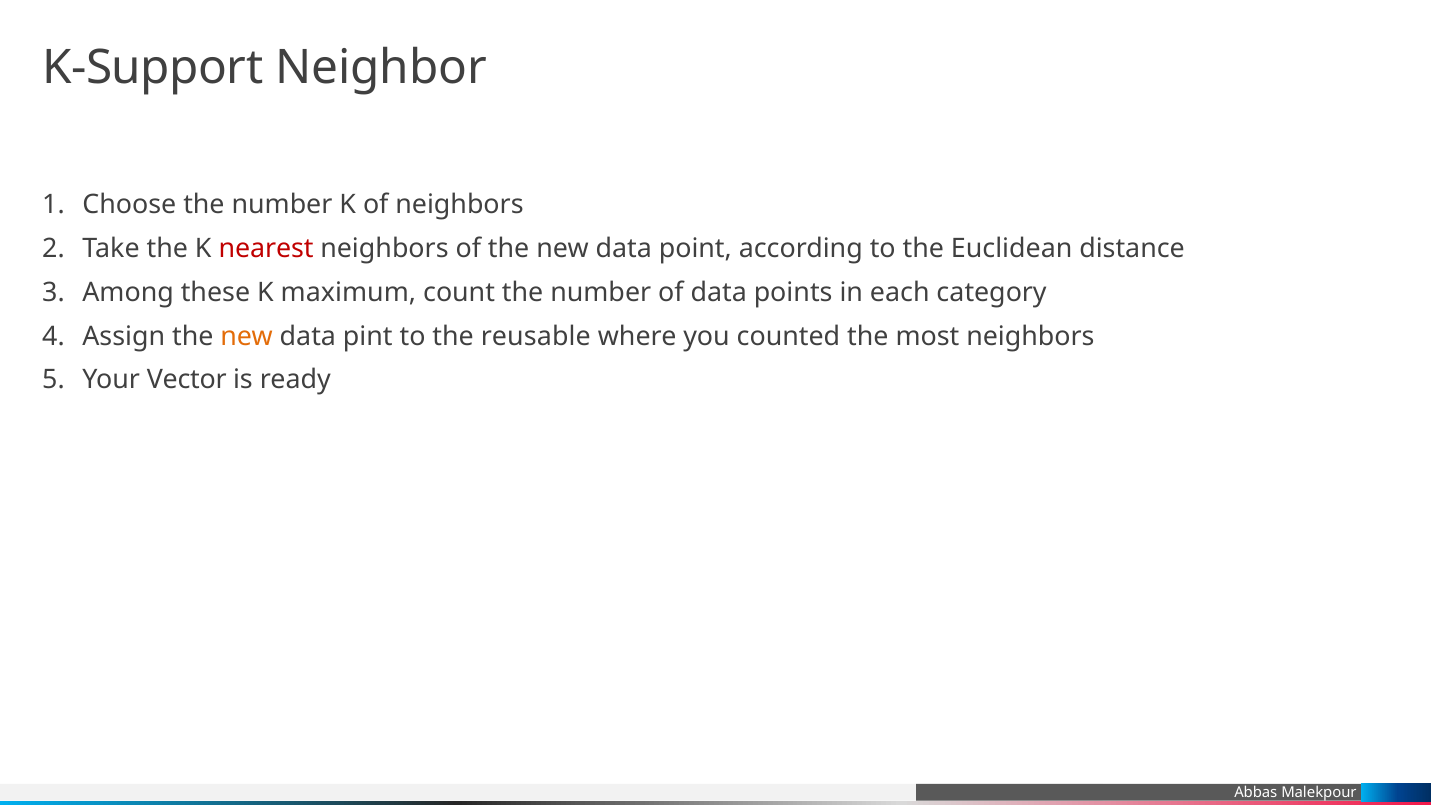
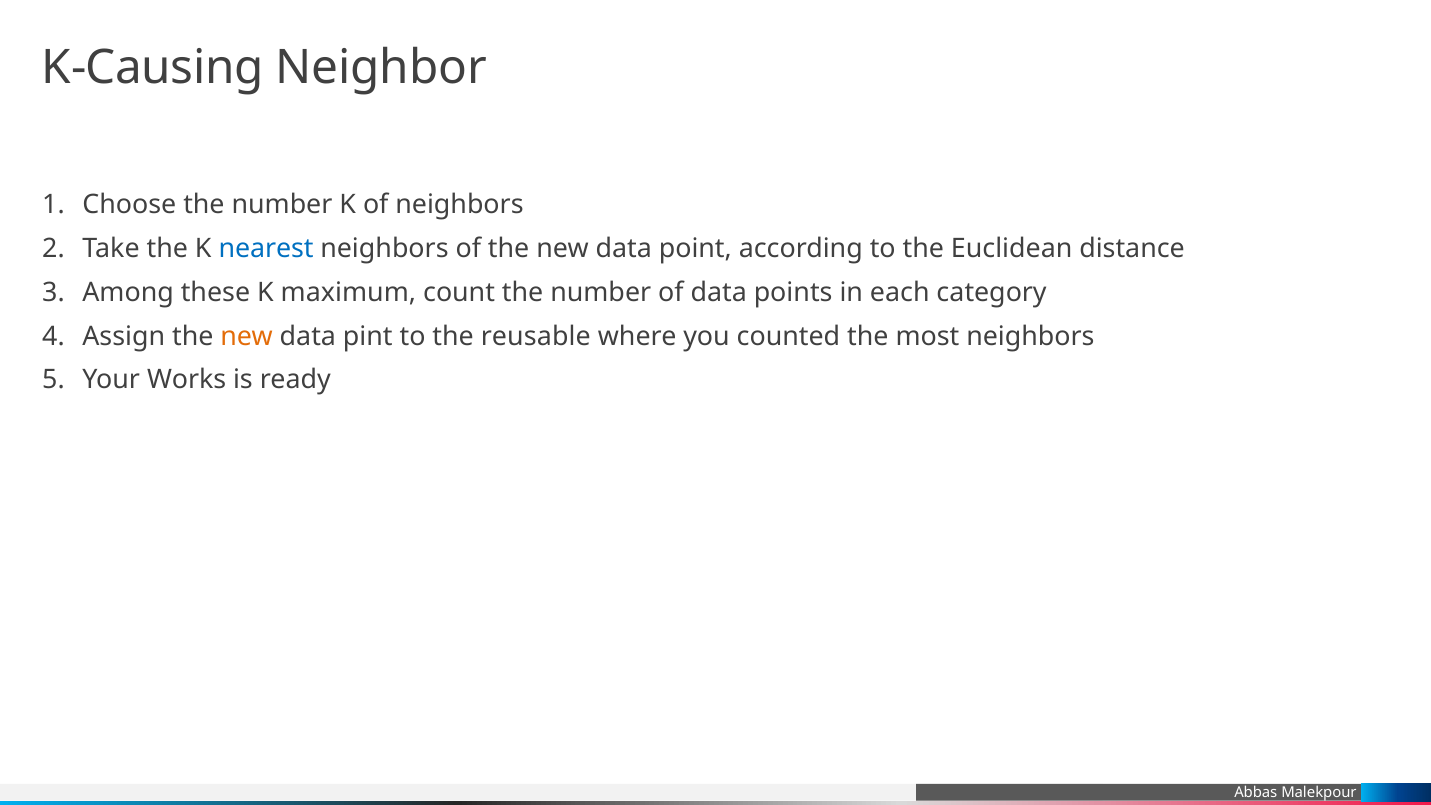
K-Support: K-Support -> K-Causing (153, 68)
nearest colour: red -> blue (266, 248)
Vector: Vector -> Works (187, 380)
